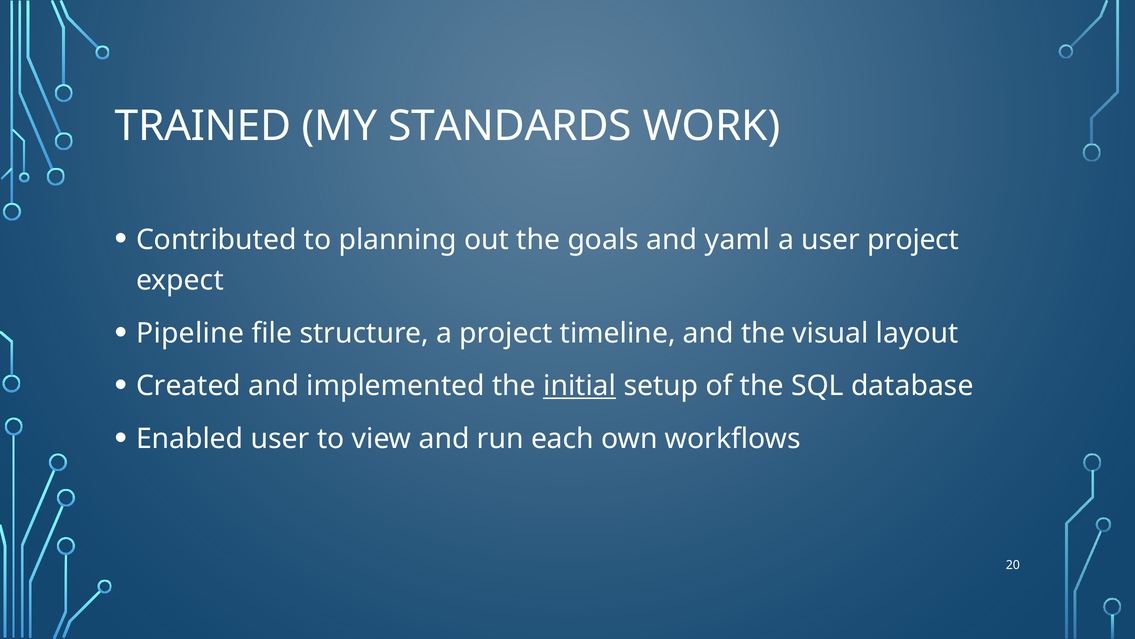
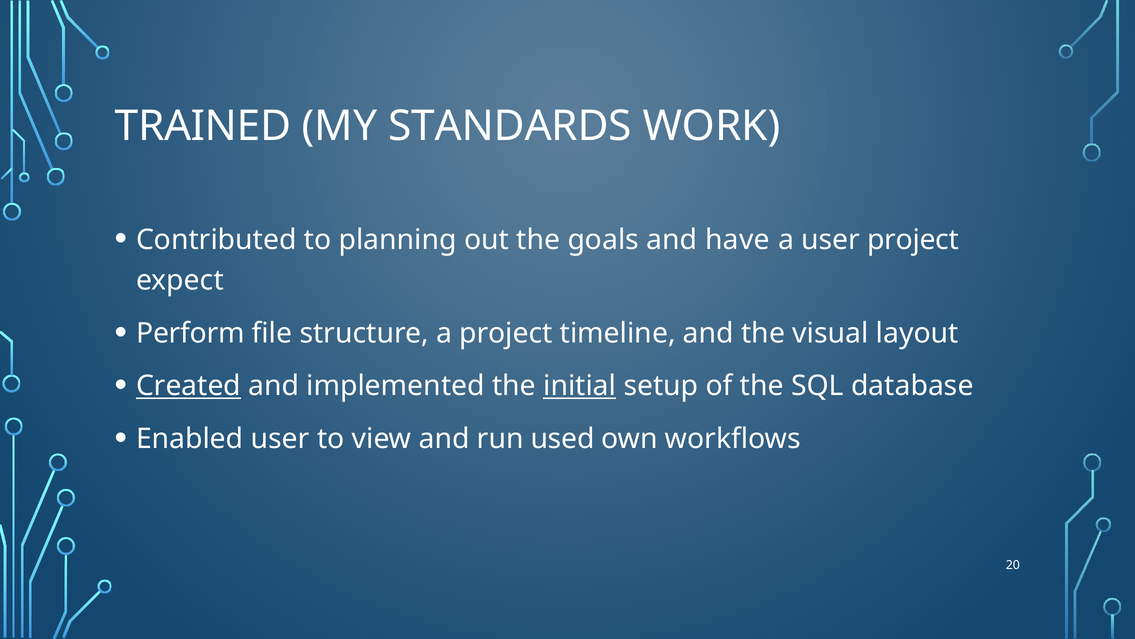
yaml: yaml -> have (738, 240)
Pipeline: Pipeline -> Perform (190, 333)
Created underline: none -> present (188, 386)
each: each -> used (563, 438)
